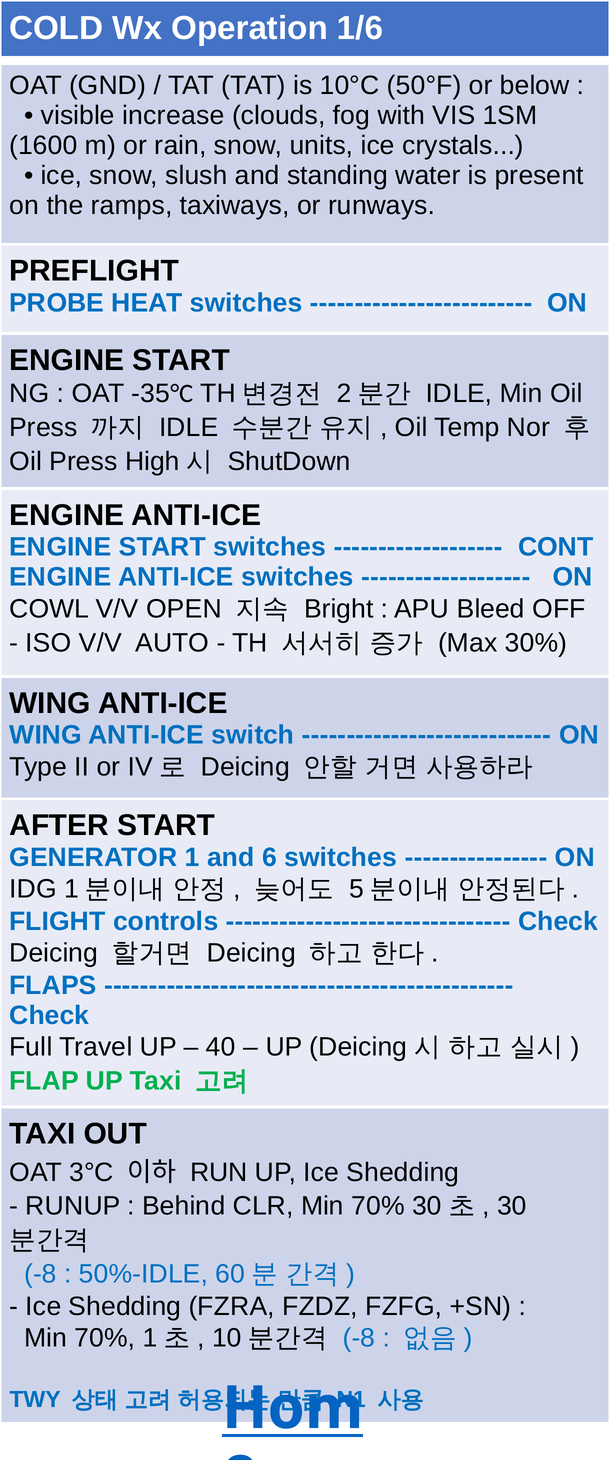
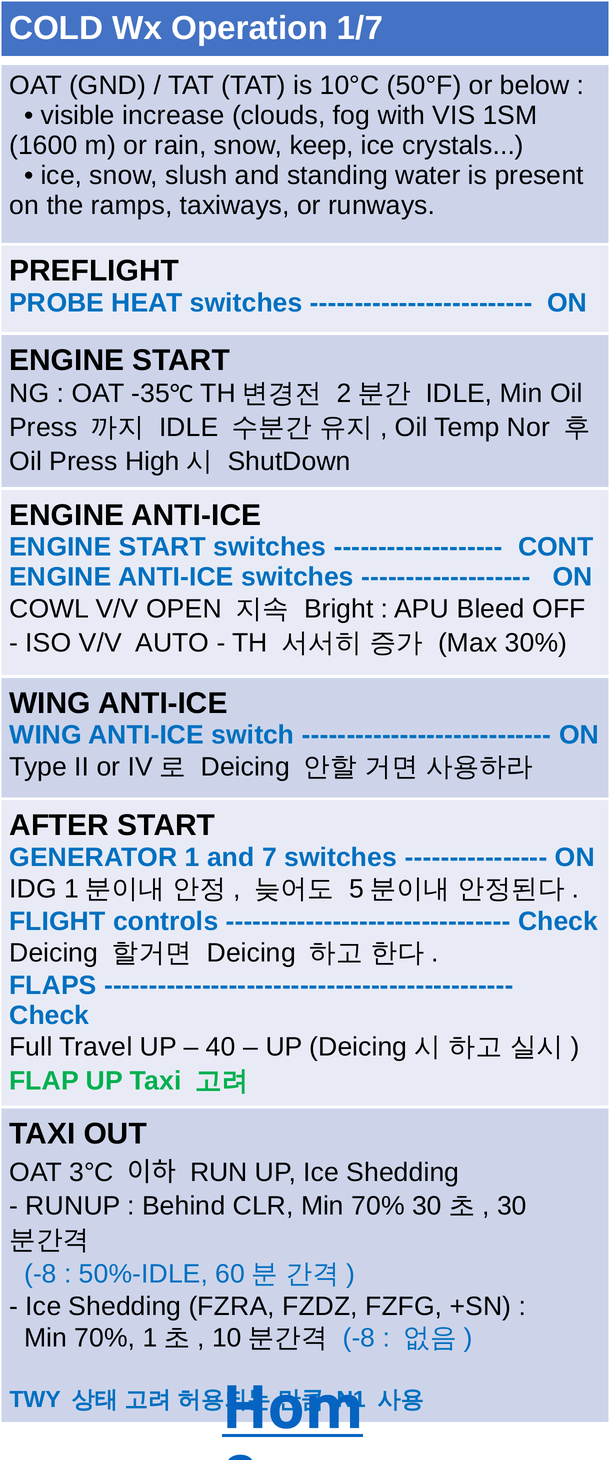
1/6: 1/6 -> 1/7 (360, 28)
units: units -> keep (322, 145)
6: 6 -> 7 (270, 857)
